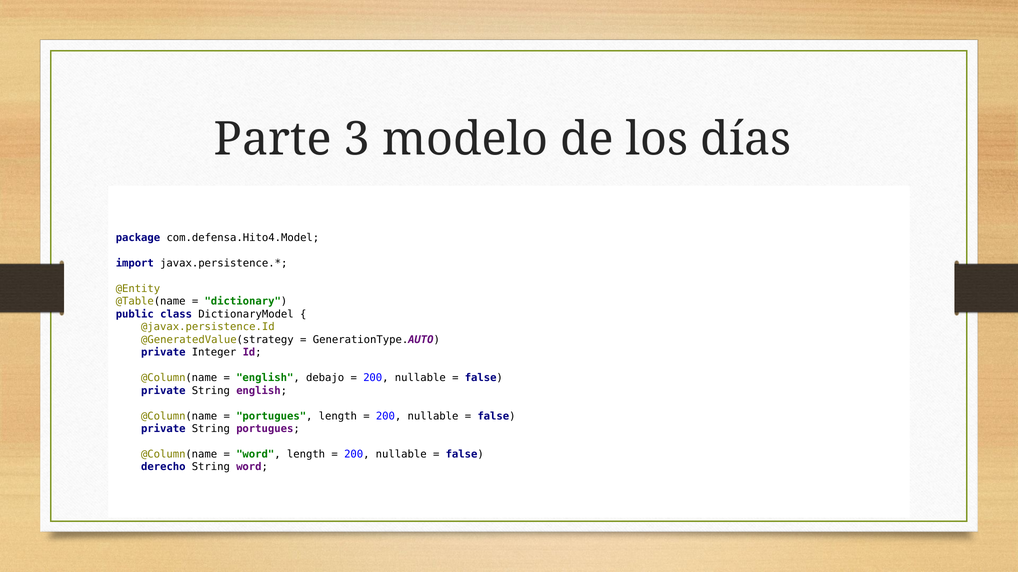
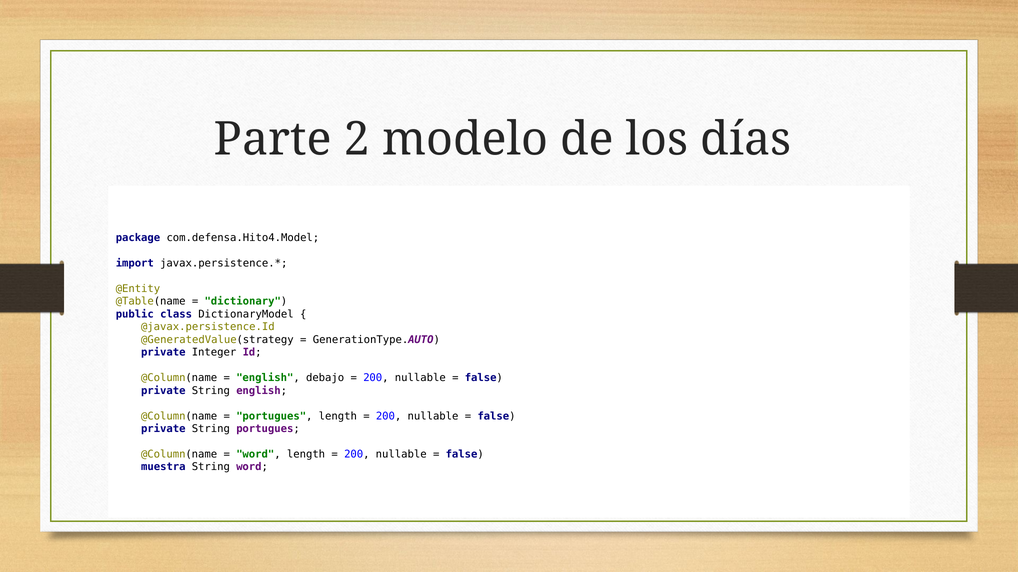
3: 3 -> 2 (357, 140)
derecho: derecho -> muestra (163, 467)
